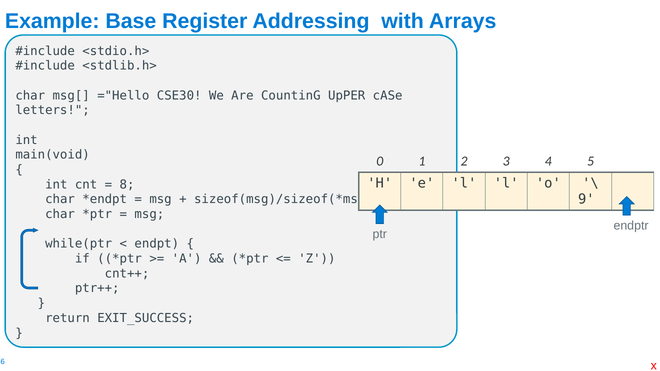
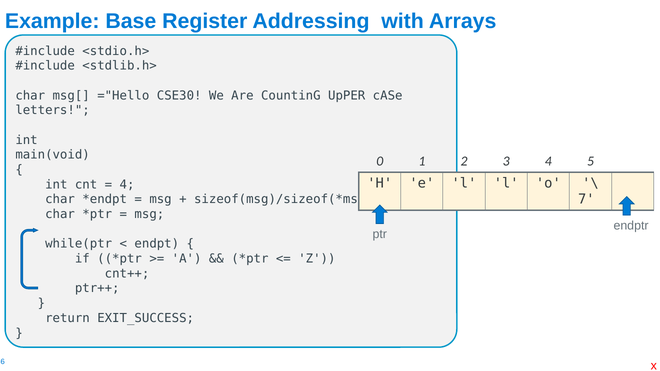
8: 8 -> 4 (127, 185)
9: 9 -> 7 (586, 199)
